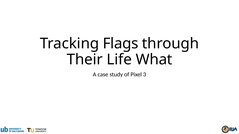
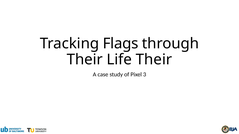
Life What: What -> Their (154, 60)
